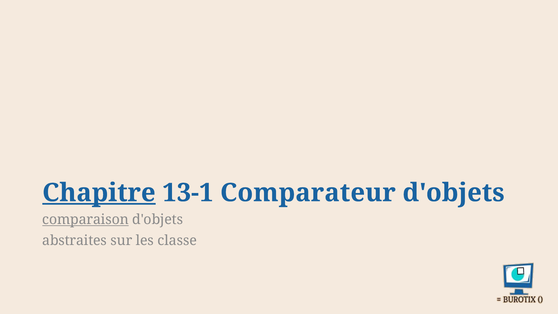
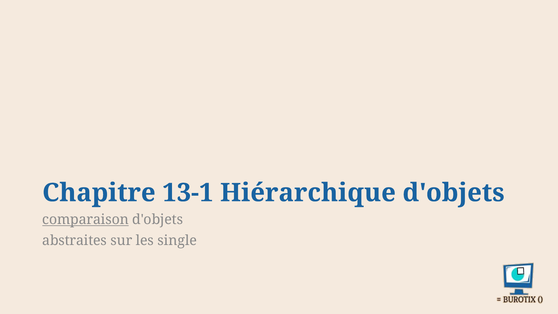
Chapitre underline: present -> none (99, 193)
Comparateur: Comparateur -> Hiérarchique (308, 193)
classe: classe -> single (177, 240)
